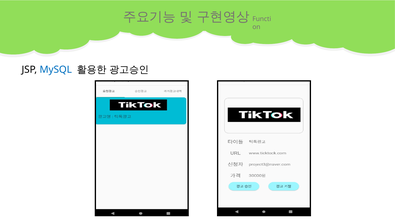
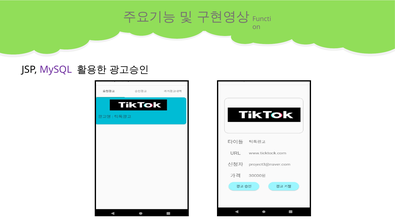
MySQL colour: blue -> purple (56, 70)
